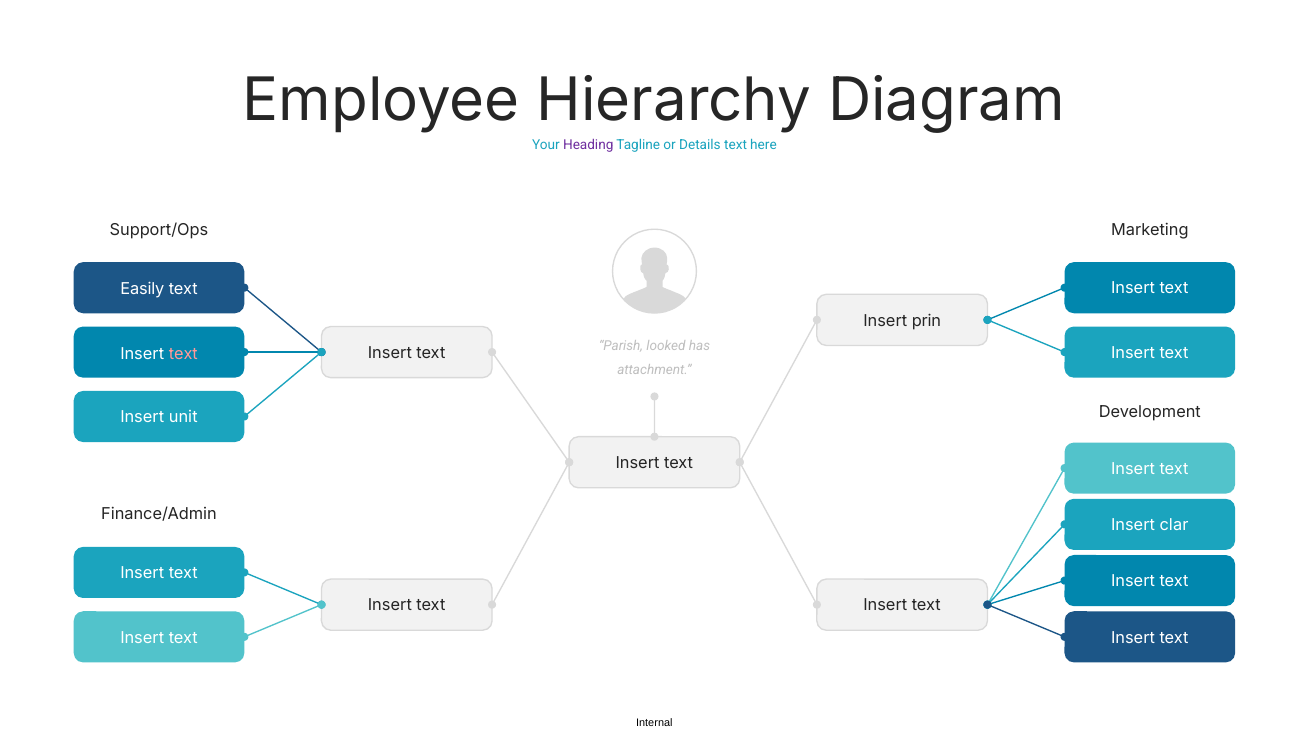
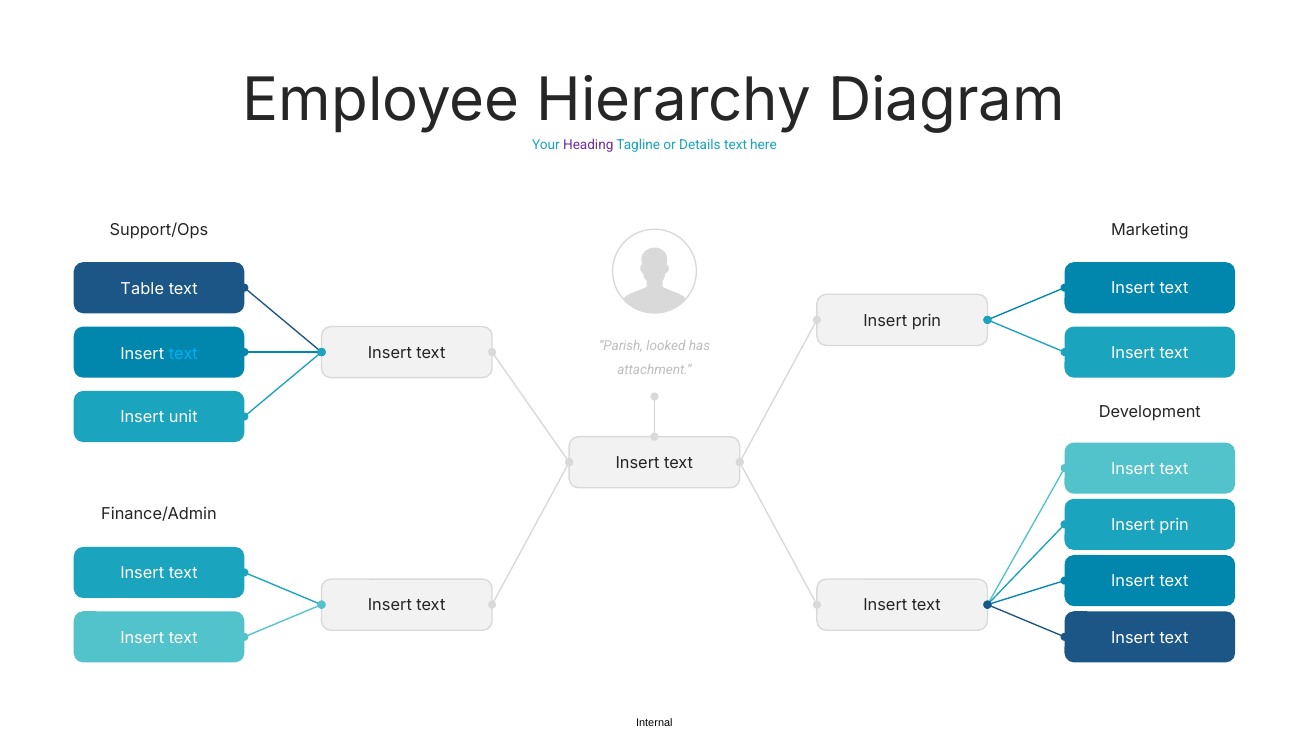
Easily: Easily -> Table (142, 289)
text colour: pink -> light blue (183, 354)
clar: clar -> prin (1174, 525)
